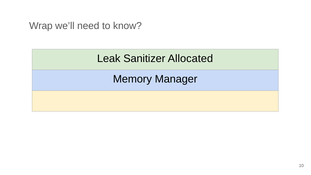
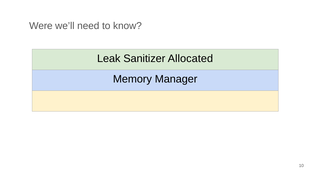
Wrap: Wrap -> Were (41, 26)
